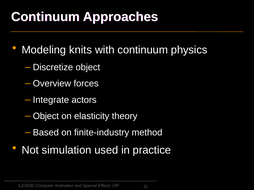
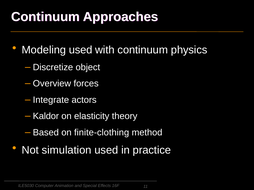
Modeling knits: knits -> used (81, 50)
Object: Object -> Kaldor (46, 116)
finite-industry: finite-industry -> finite-clothing (102, 133)
